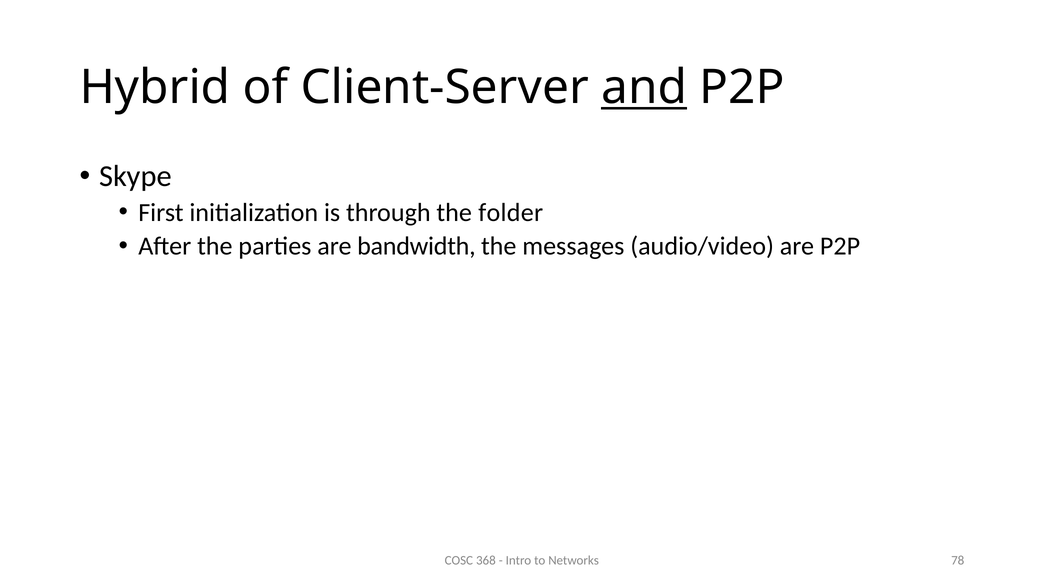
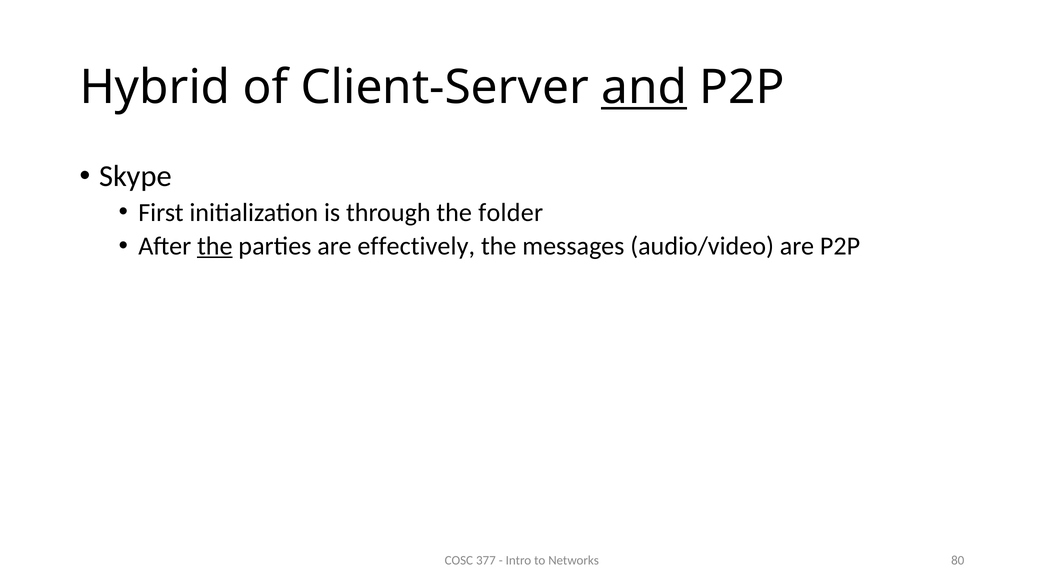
the underline: none -> present (215, 246)
bandwidth: bandwidth -> effectively (416, 246)
368: 368 -> 377 (486, 561)
78: 78 -> 80 (958, 561)
